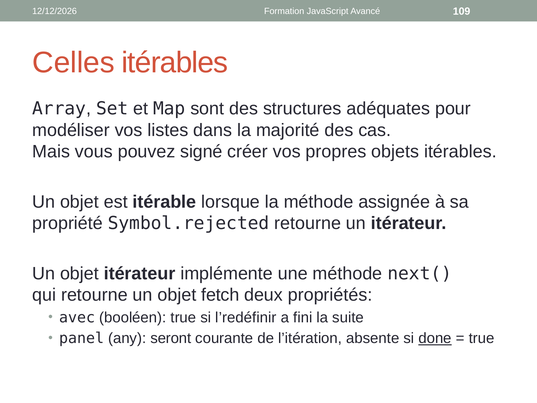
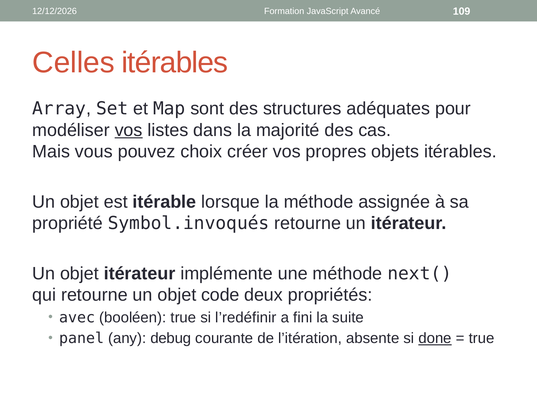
vos underline: none -> present (129, 130)
signé: signé -> choix (201, 152)
Symbol.rejected: Symbol.rejected -> Symbol.invoqués (189, 223)
fetch: fetch -> code (220, 295)
seront: seront -> debug (171, 338)
